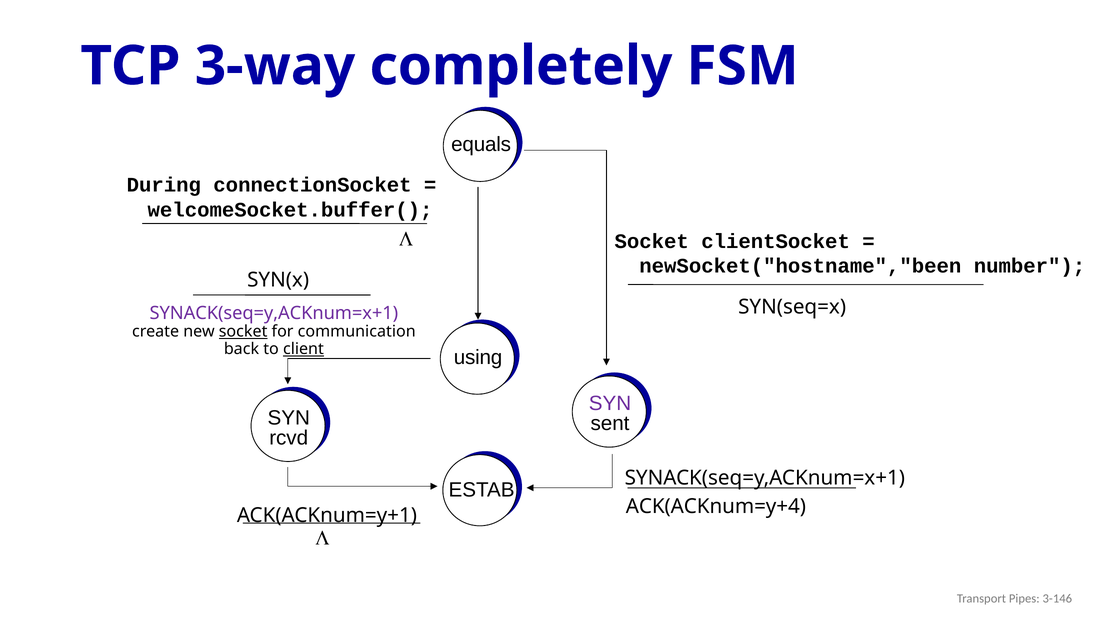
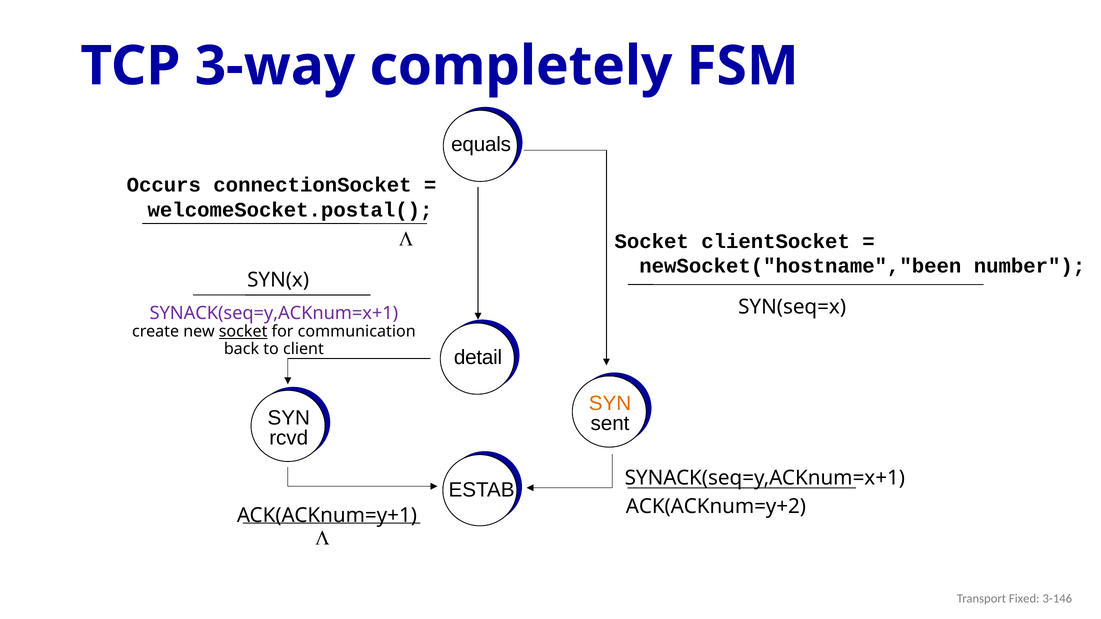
During: During -> Occurs (164, 185)
welcomeSocket.buffer(: welcomeSocket.buffer( -> welcomeSocket.postal( (290, 210)
client underline: present -> none (303, 349)
using: using -> detail (478, 358)
SYN colour: purple -> orange (610, 404)
ACK(ACKnum=y+4: ACK(ACKnum=y+4 -> ACK(ACKnum=y+2 (716, 507)
Pipes: Pipes -> Fixed (1024, 599)
